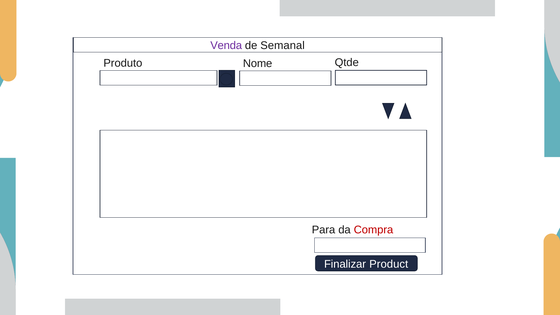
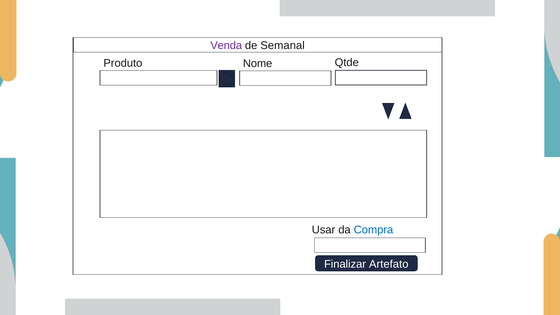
Para: Para -> Usar (324, 230)
Compra colour: red -> blue (373, 230)
Product: Product -> Artefato (389, 264)
